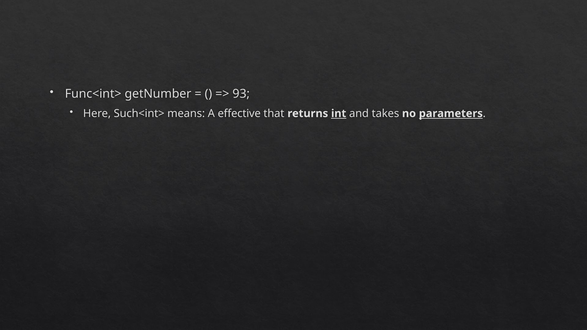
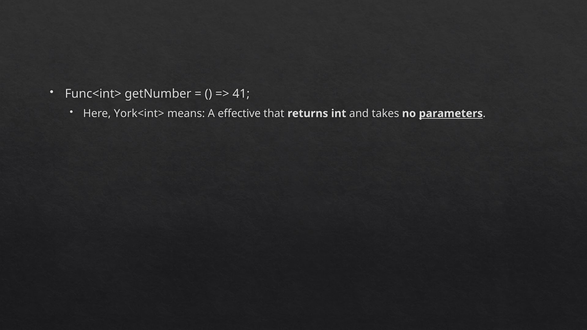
93: 93 -> 41 (241, 94)
Such<int>: Such<int> -> York<int> (139, 114)
int underline: present -> none (339, 114)
